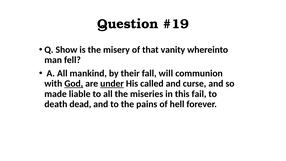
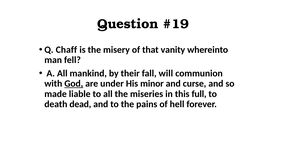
Show: Show -> Chaff (66, 50)
under underline: present -> none (112, 84)
called: called -> minor (152, 84)
fail: fail -> full (199, 94)
